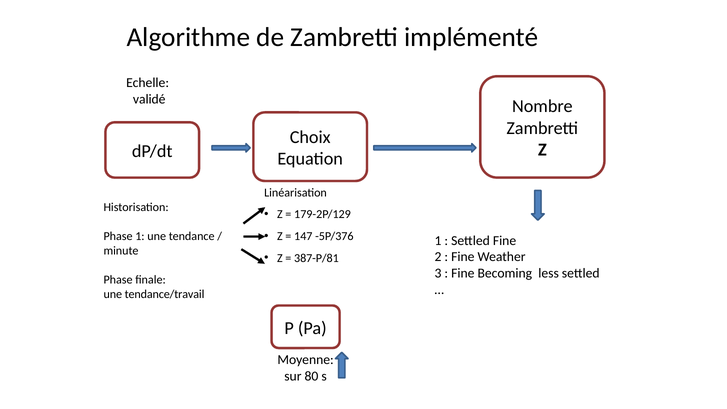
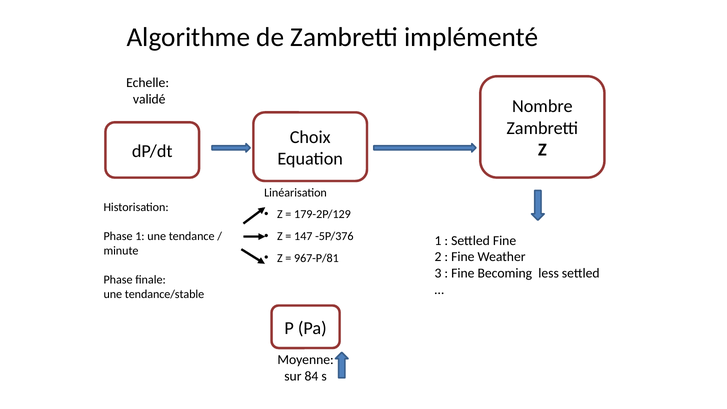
387-P/81: 387-P/81 -> 967-P/81 (316, 258)
tendance/travail: tendance/travail -> tendance/stable (165, 294)
80: 80 -> 84 (311, 376)
